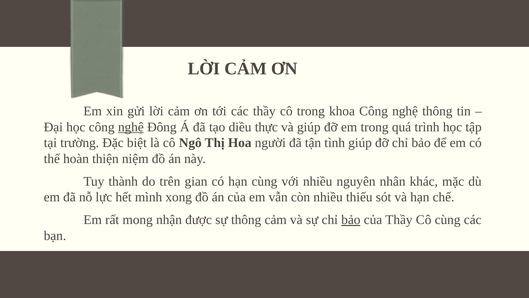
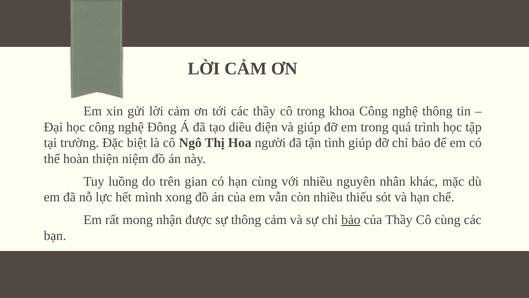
nghệ underline: present -> none (131, 127)
thực: thực -> điện (266, 127)
thành: thành -> luồng (123, 181)
